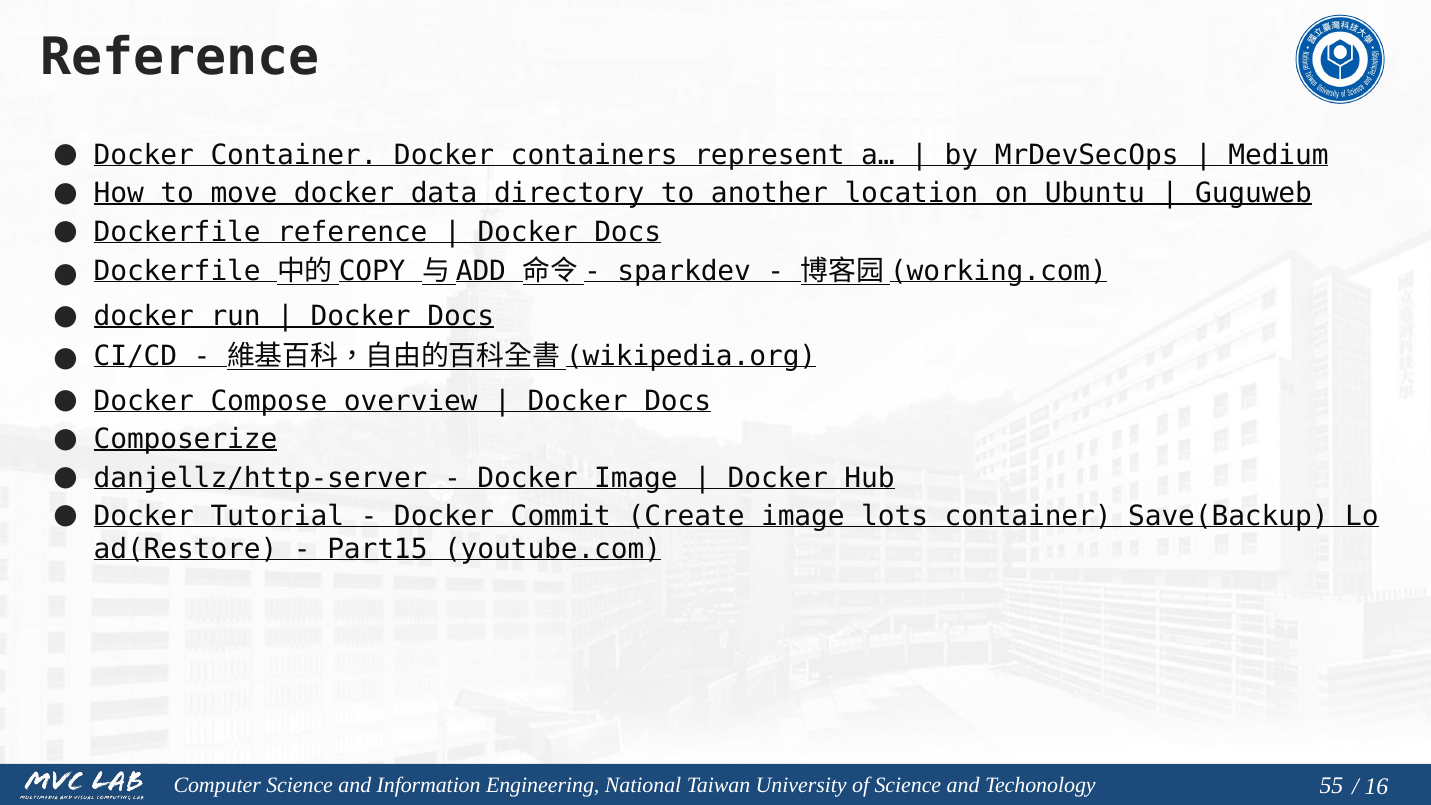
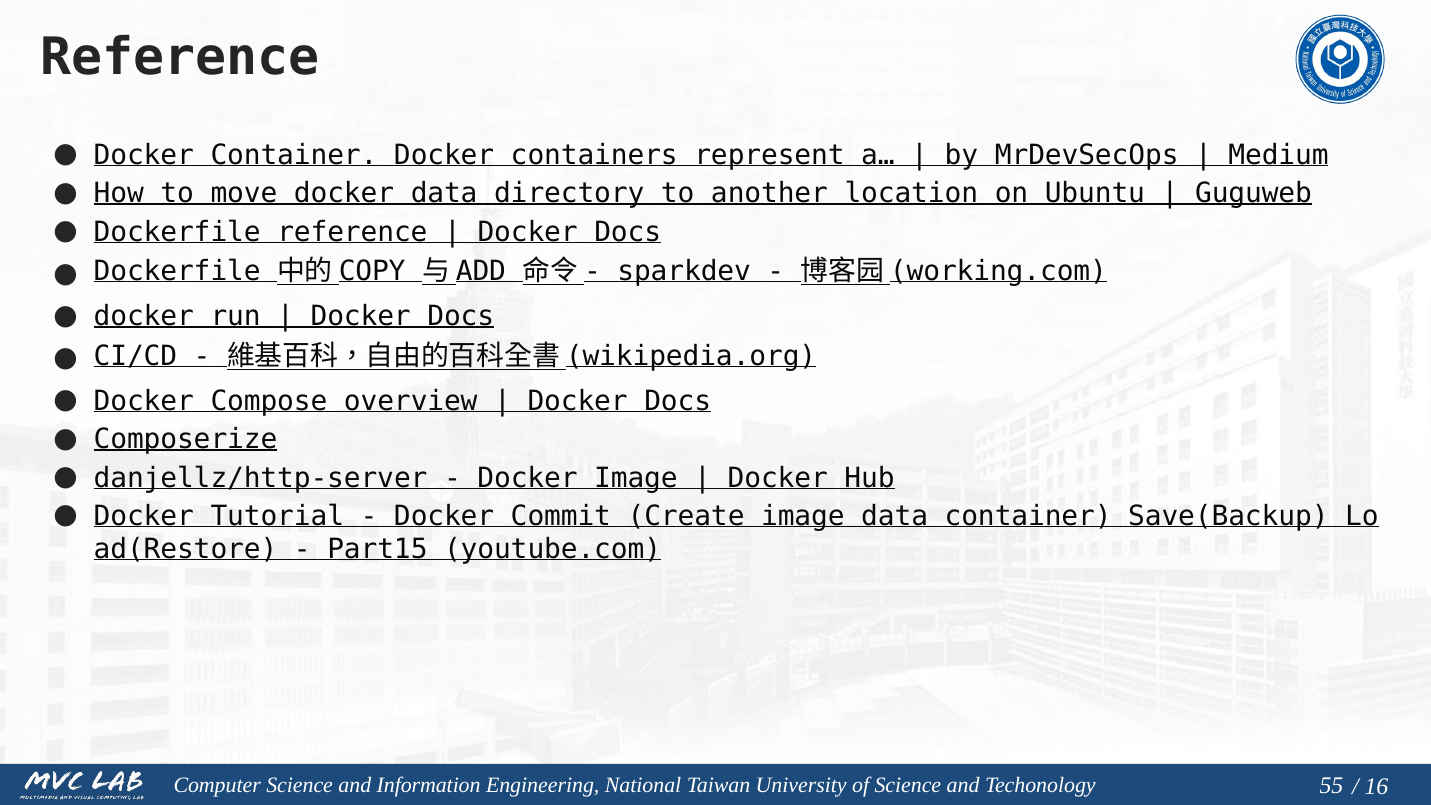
image lots: lots -> data (895, 516)
